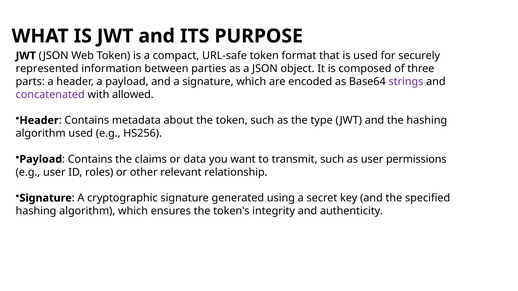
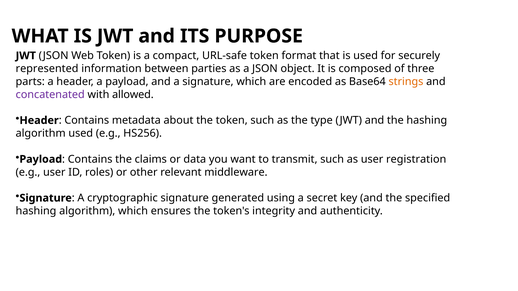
strings colour: purple -> orange (406, 82)
permissions: permissions -> registration (416, 159)
relationship: relationship -> middleware (236, 172)
